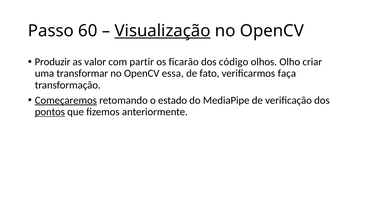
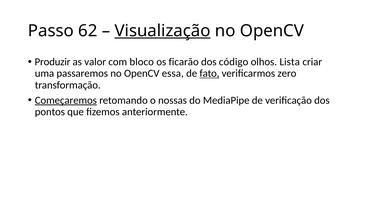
60: 60 -> 62 (88, 31)
partir: partir -> bloco (142, 62)
Olho: Olho -> Lista (290, 62)
transformar: transformar -> passaremos (82, 74)
fato underline: none -> present (209, 74)
faça: faça -> zero (287, 74)
estado: estado -> nossas (173, 101)
pontos underline: present -> none (50, 112)
